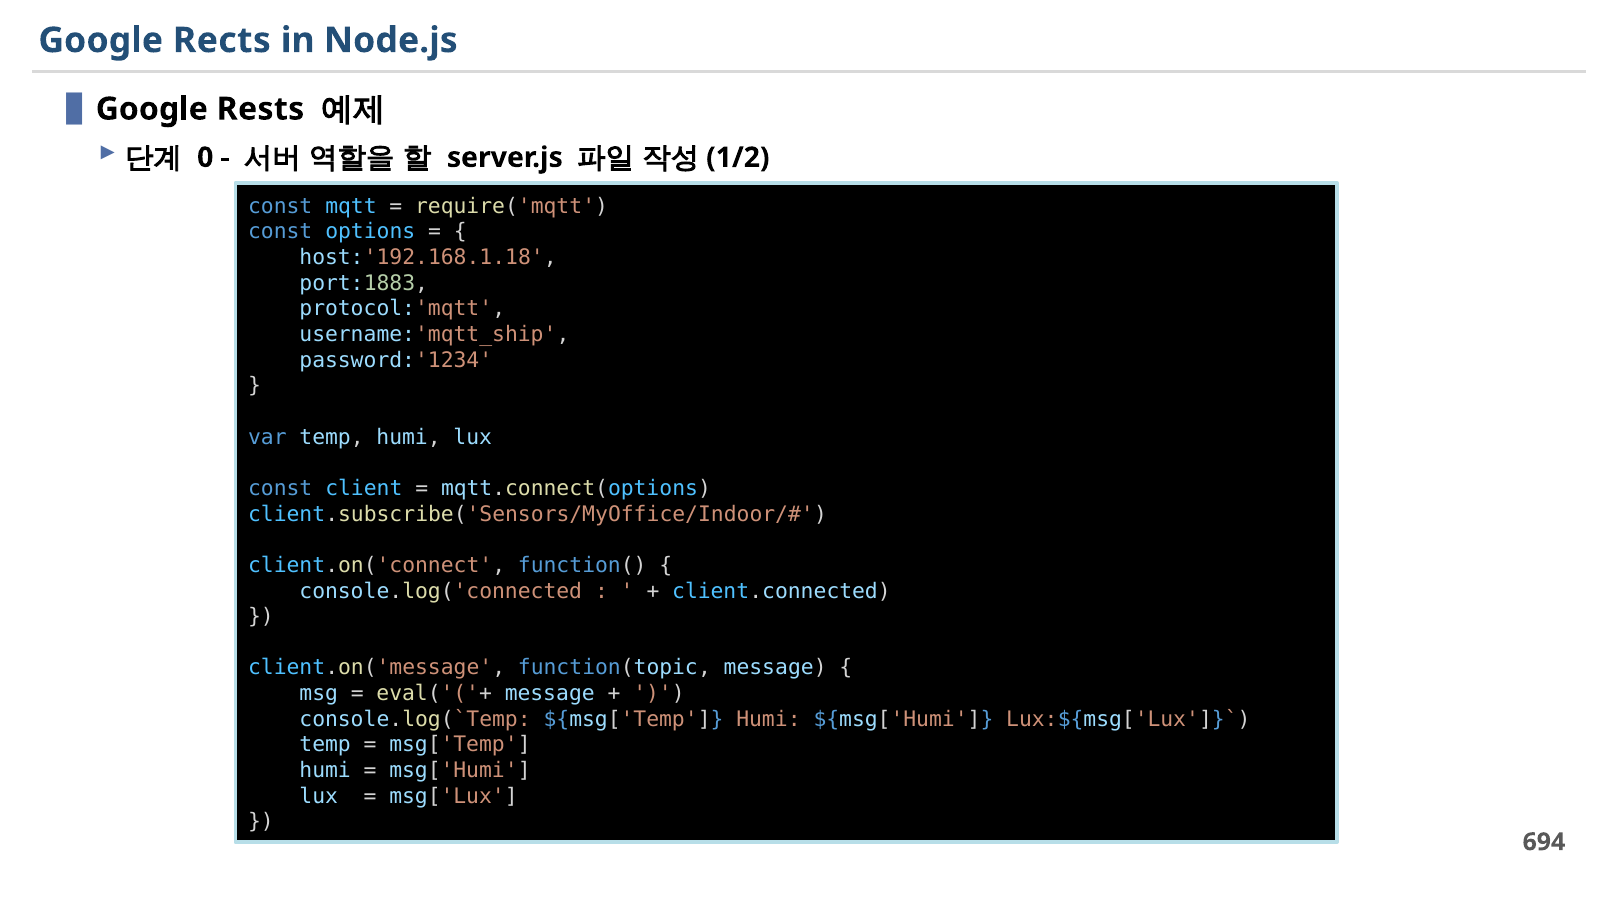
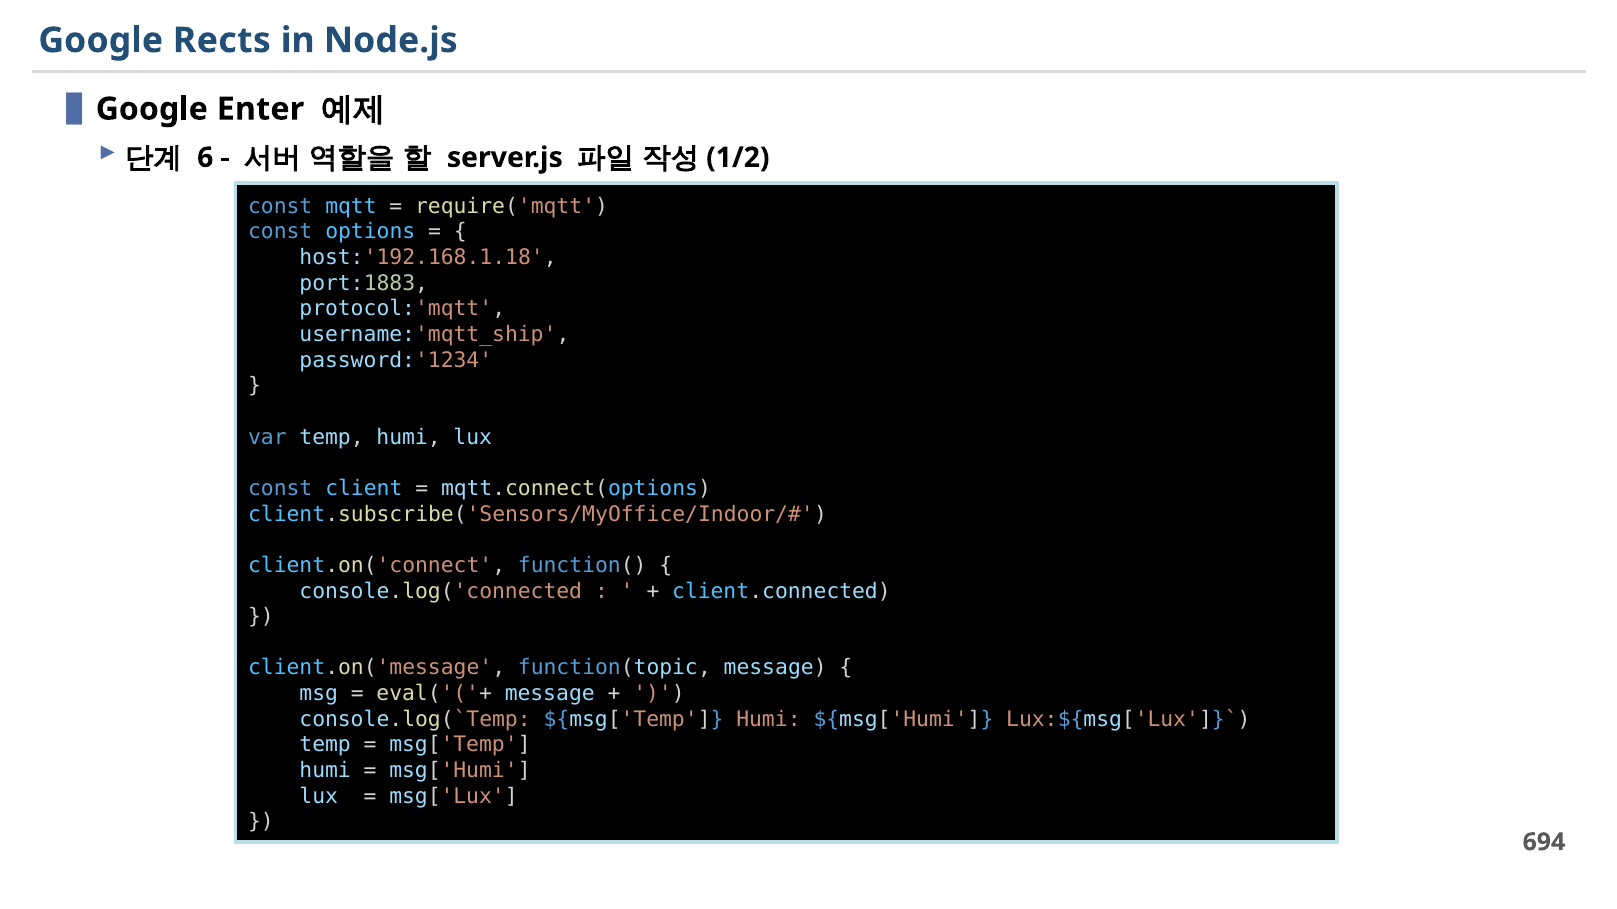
Rests: Rests -> Enter (260, 109)
0: 0 -> 6 (205, 158)
